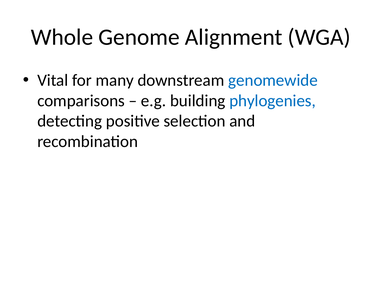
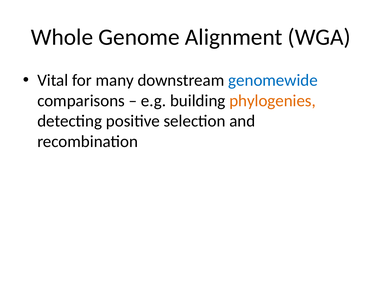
phylogenies colour: blue -> orange (273, 101)
